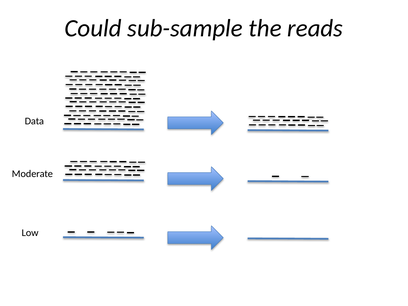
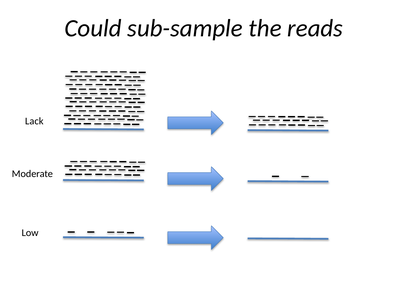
Data: Data -> Lack (34, 121)
